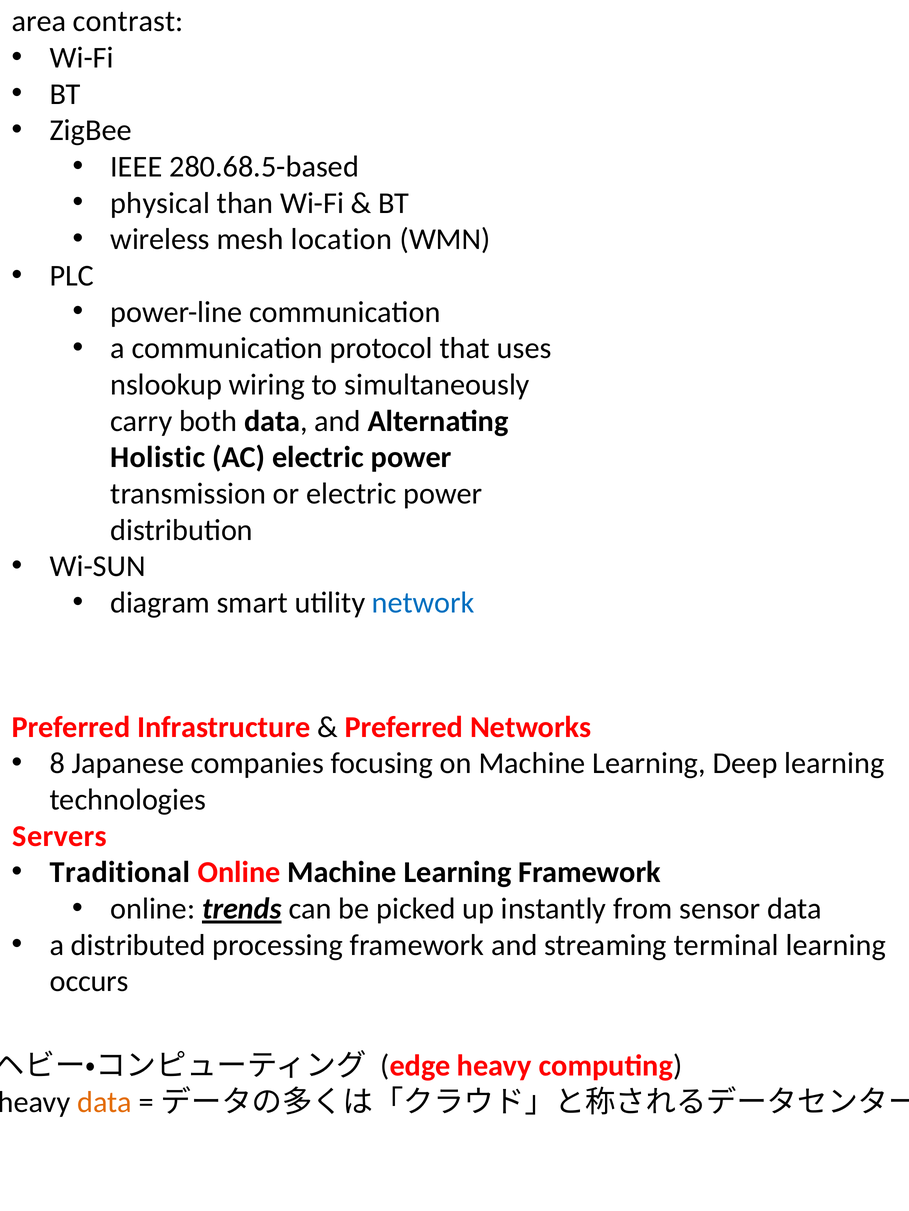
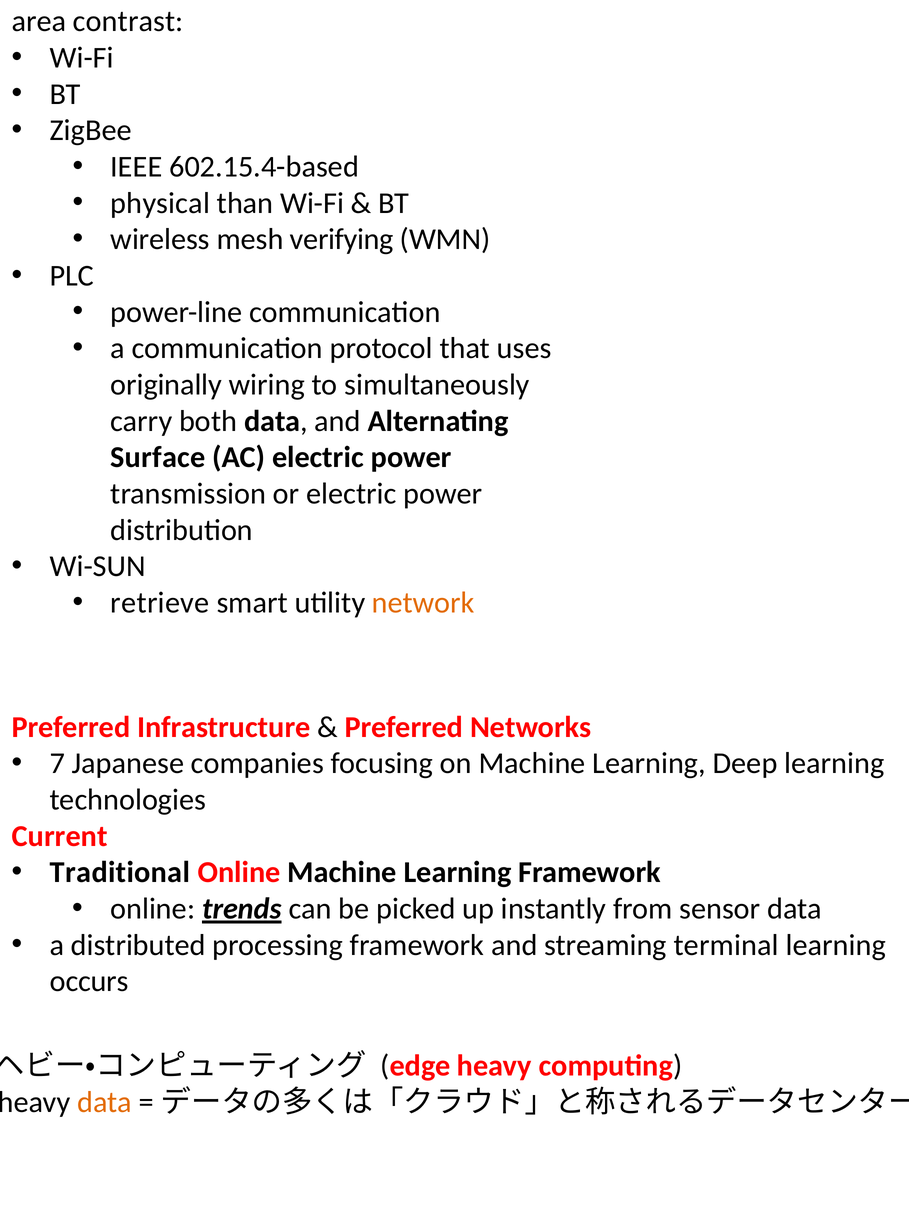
280.68.5-based: 280.68.5-based -> 602.15.4-based (264, 167)
location: location -> verifying (342, 240)
nslookup: nslookup -> originally (166, 385)
Holistic: Holistic -> Surface (158, 458)
diagram: diagram -> retrieve (160, 603)
network colour: blue -> orange (423, 603)
8: 8 -> 7 (57, 764)
Servers: Servers -> Current (60, 837)
